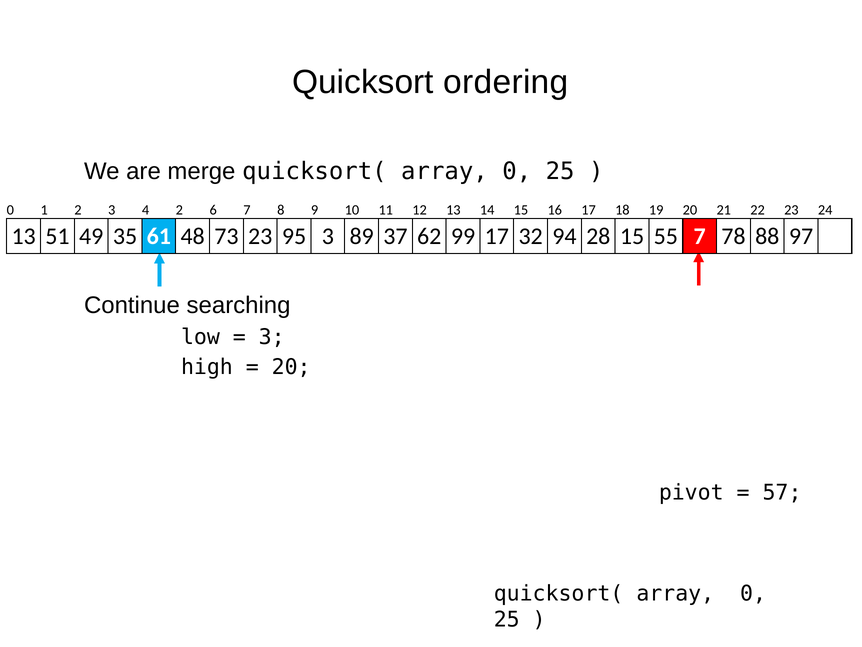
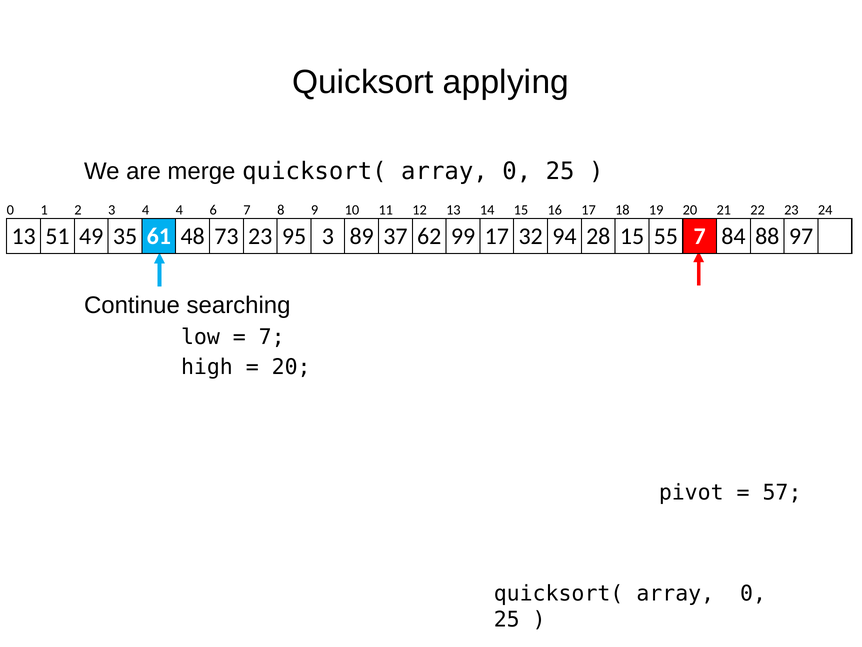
ordering: ordering -> applying (506, 82)
4 2: 2 -> 4 (179, 210)
78: 78 -> 84 (733, 236)
3: 3 -> 7 (272, 337)
